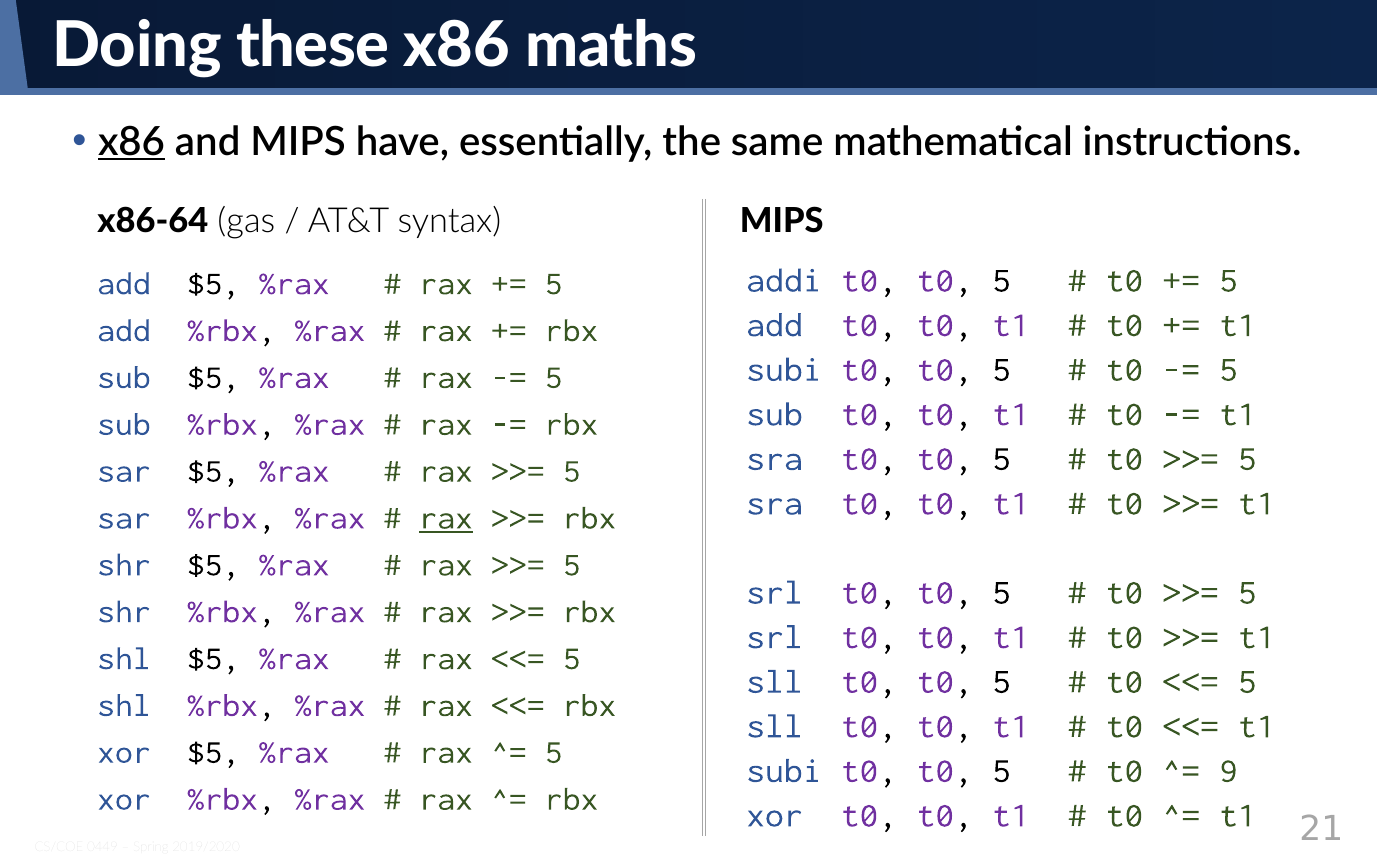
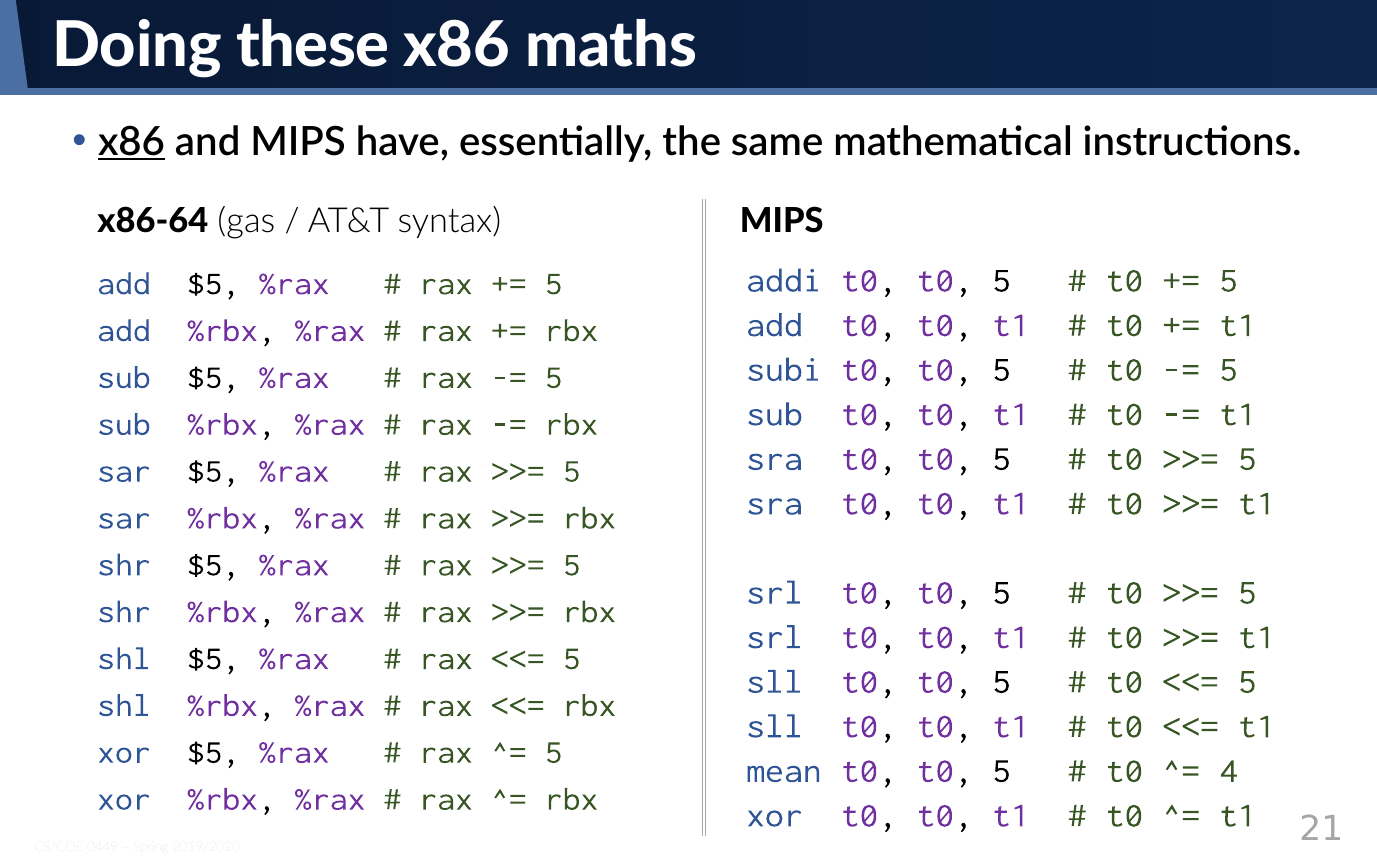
rax underline: present -> none (446, 517)
subi: subi -> mean (784, 770)
9: 9 -> 4 (1228, 770)
